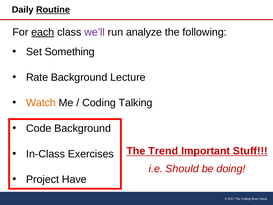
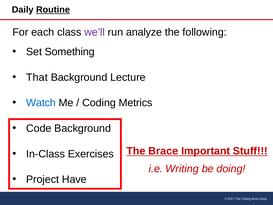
each underline: present -> none (43, 32)
Rate: Rate -> That (37, 77)
Watch colour: orange -> blue (41, 103)
Talking: Talking -> Metrics (136, 103)
Trend: Trend -> Brace (163, 151)
Should: Should -> Writing (182, 169)
